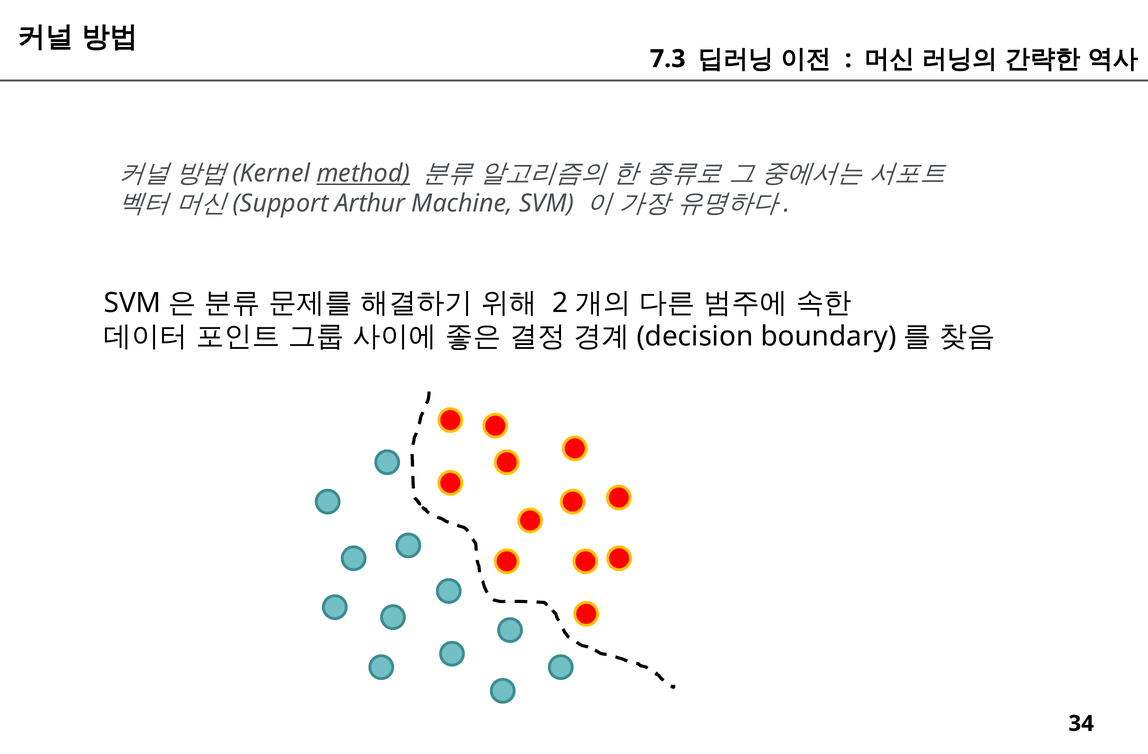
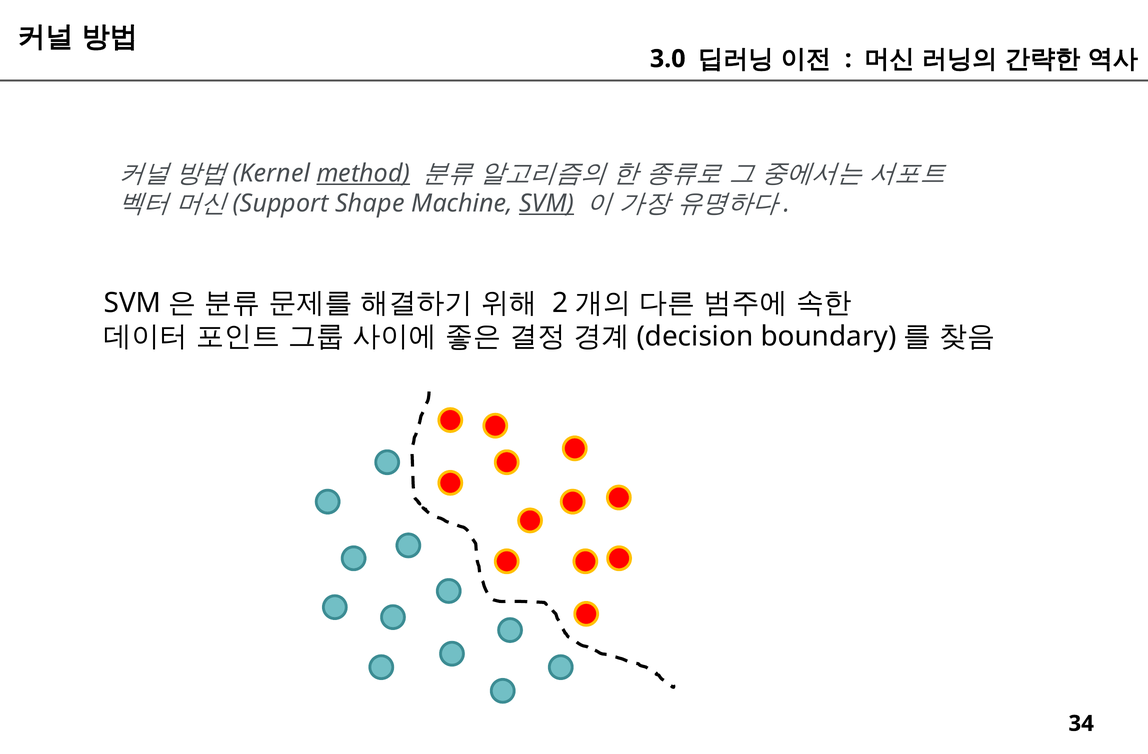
7.3: 7.3 -> 3.0 (668, 59)
Arthur: Arthur -> Shape (370, 203)
SVM underline: none -> present (547, 203)
